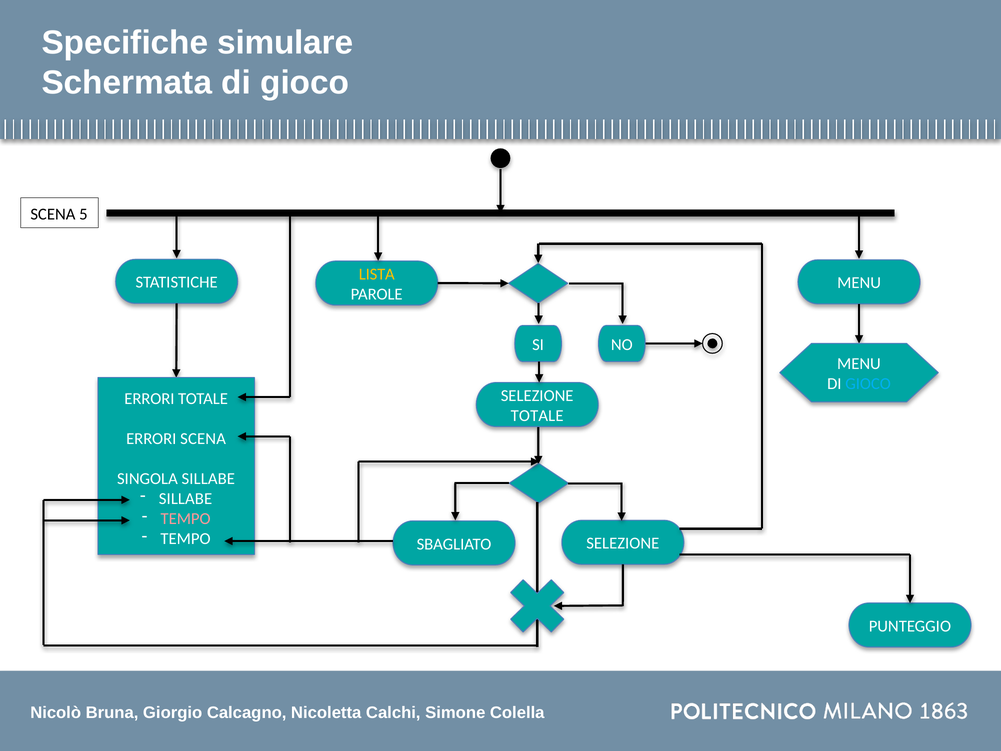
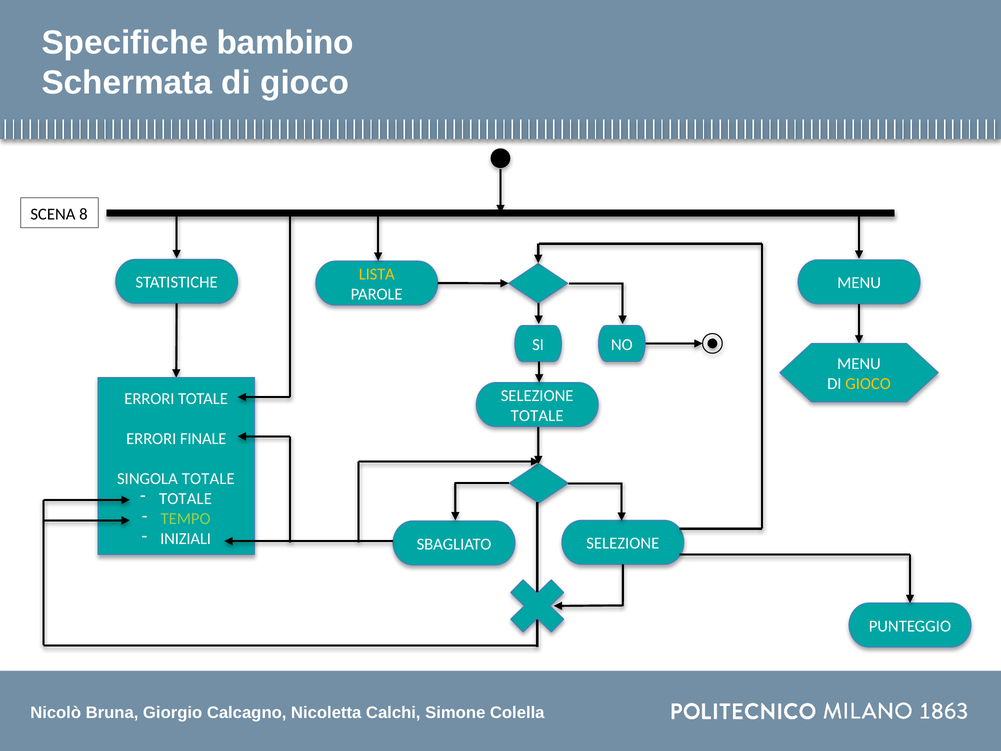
simulare: simulare -> bambino (285, 43)
5: 5 -> 8 (83, 214)
GIOCO colour: light blue -> yellow (868, 384)
ERRORI SCENA: SCENA -> FINALE (203, 438)
SINGOLA SILLABE: SILLABE -> TOTALE (208, 478)
SILLABE: SILLABE -> TOTALE (185, 499)
TEMPO colour: pink -> light green (186, 519)
TEMPO: TEMPO -> INIZIALI (186, 539)
